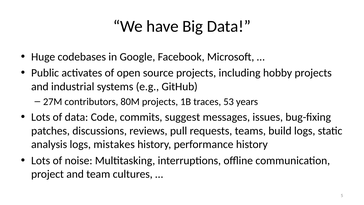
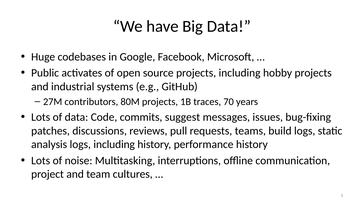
53: 53 -> 70 (229, 102)
logs mistakes: mistakes -> including (114, 144)
